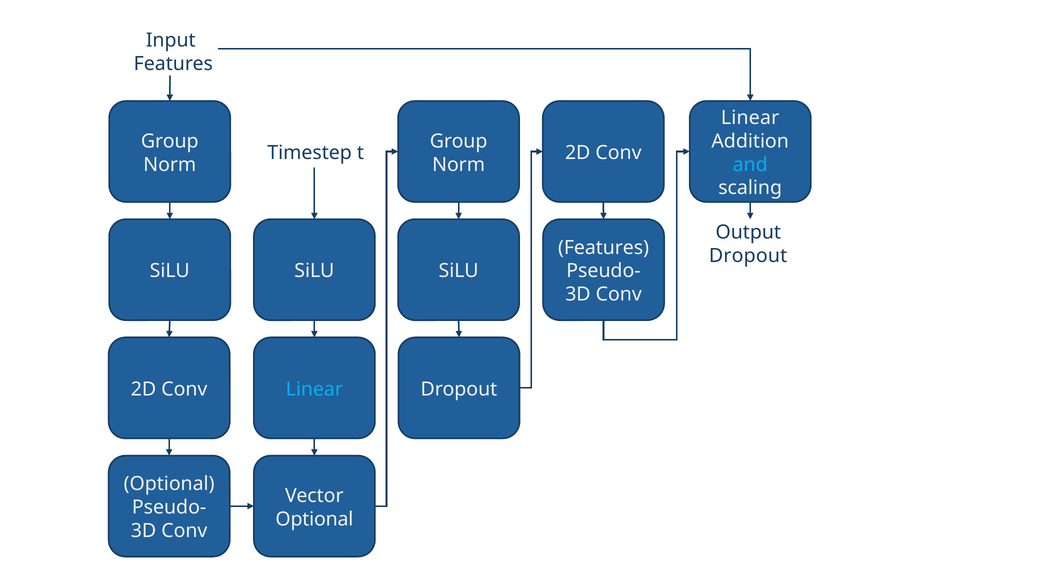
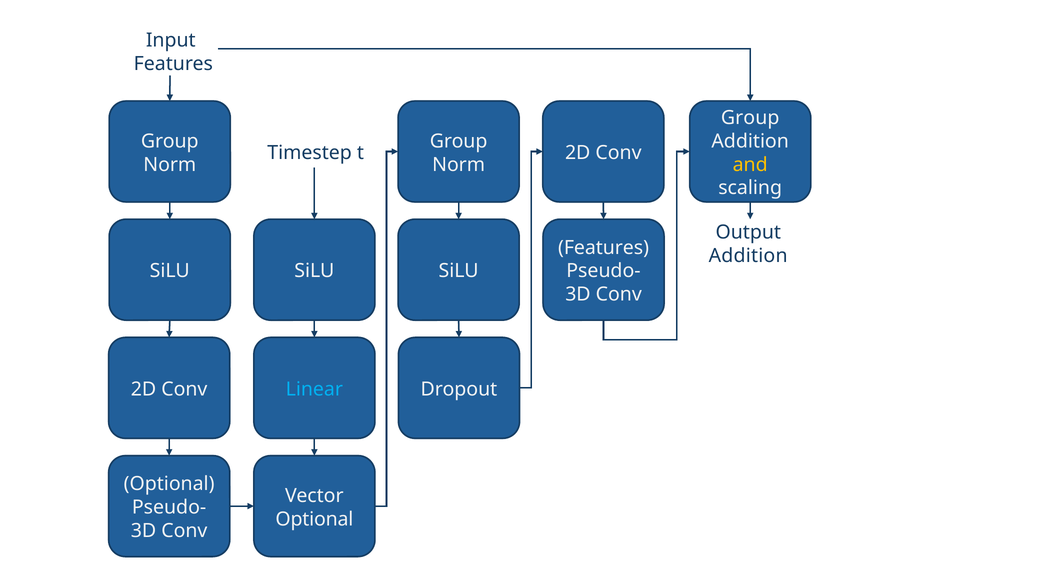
Linear: Linear -> Group (750, 118)
and colour: light blue -> yellow (750, 165)
Dropout: Dropout -> Addition (748, 256)
